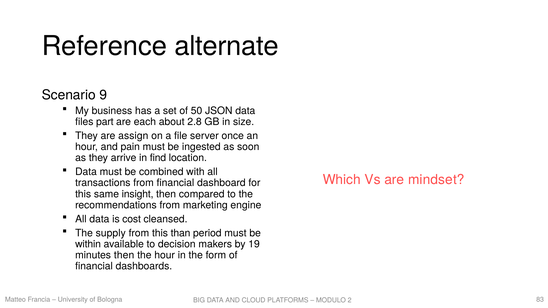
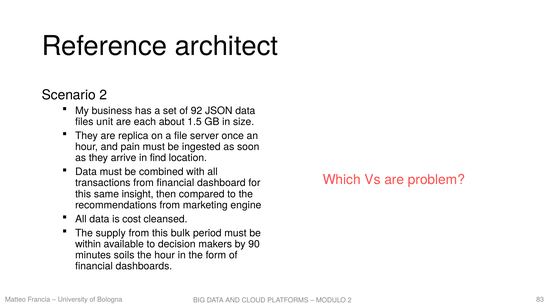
alternate: alternate -> architect (226, 46)
Scenario 9: 9 -> 2 (103, 95)
50: 50 -> 92 (197, 111)
part: part -> unit (105, 122)
2.8: 2.8 -> 1.5 (195, 122)
assign: assign -> replica (133, 136)
mindset: mindset -> problem (436, 180)
than: than -> bulk (180, 233)
19: 19 -> 90 (254, 244)
minutes then: then -> soils (124, 255)
